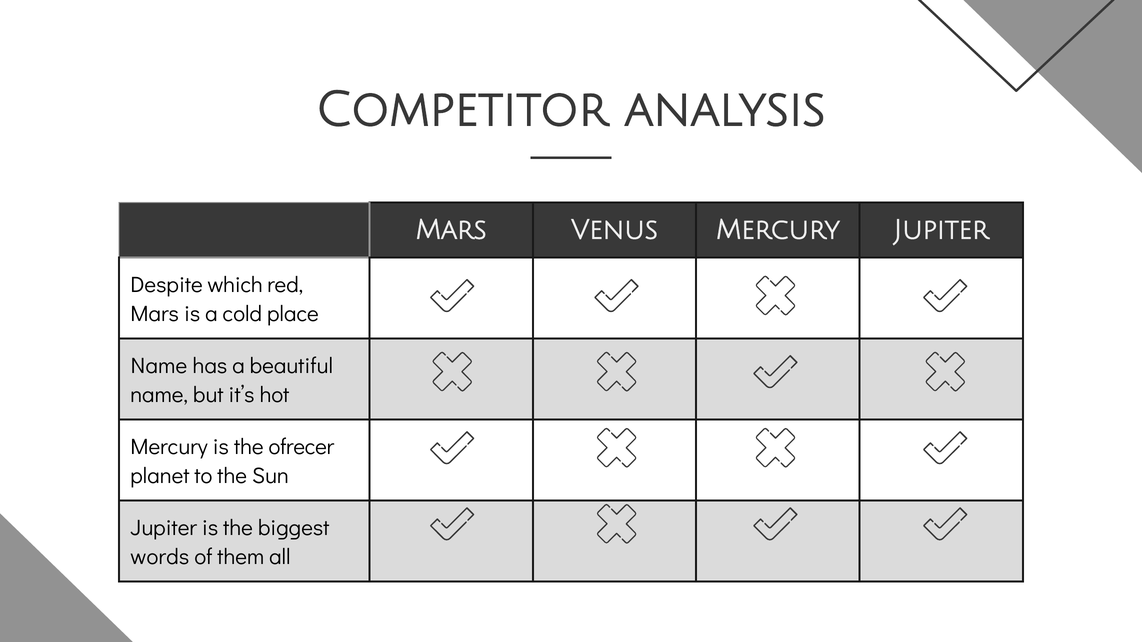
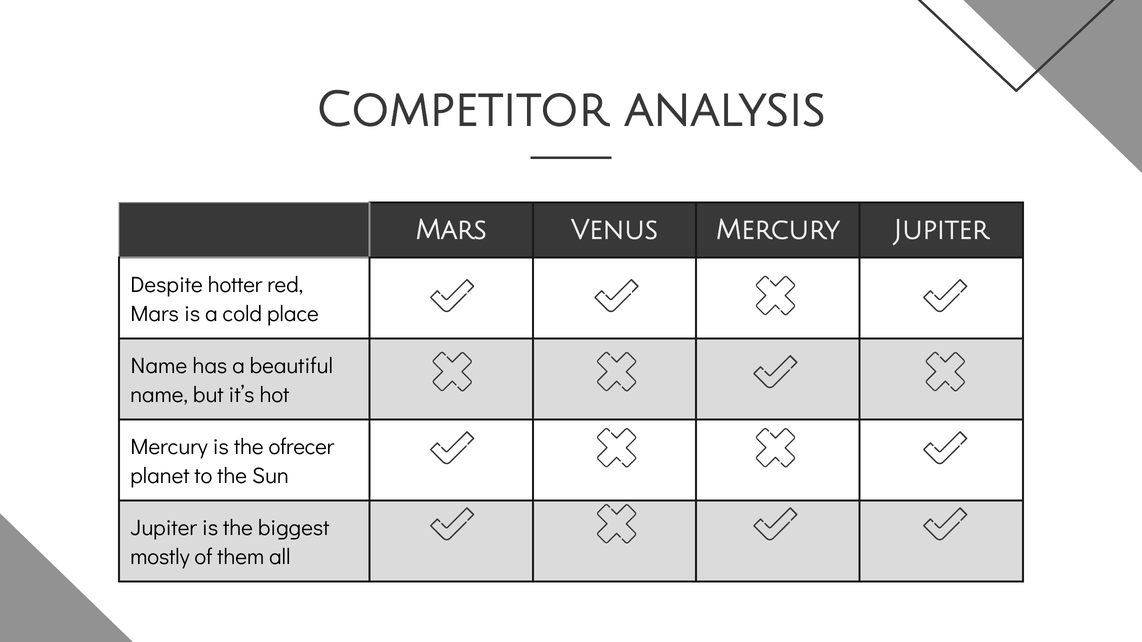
which: which -> hotter (235, 285)
words: words -> mostly (160, 557)
